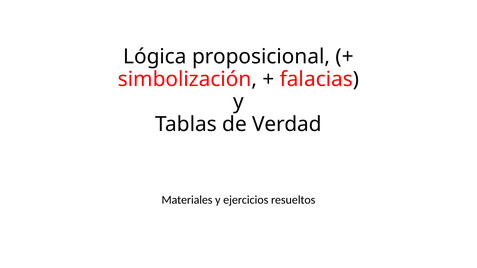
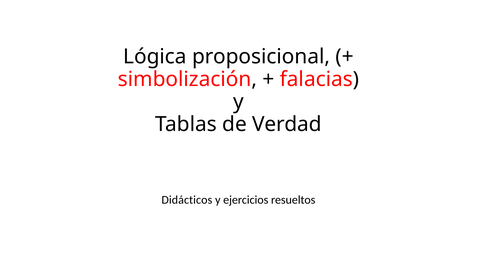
Materiales: Materiales -> Didácticos (187, 200)
